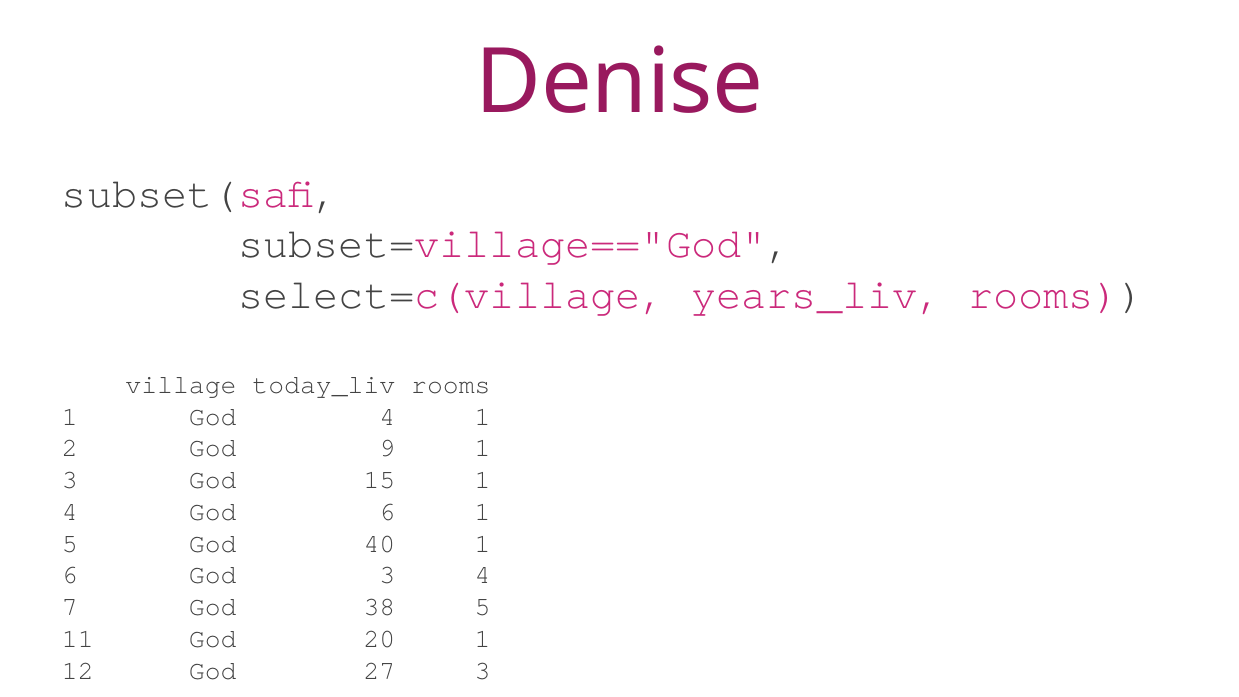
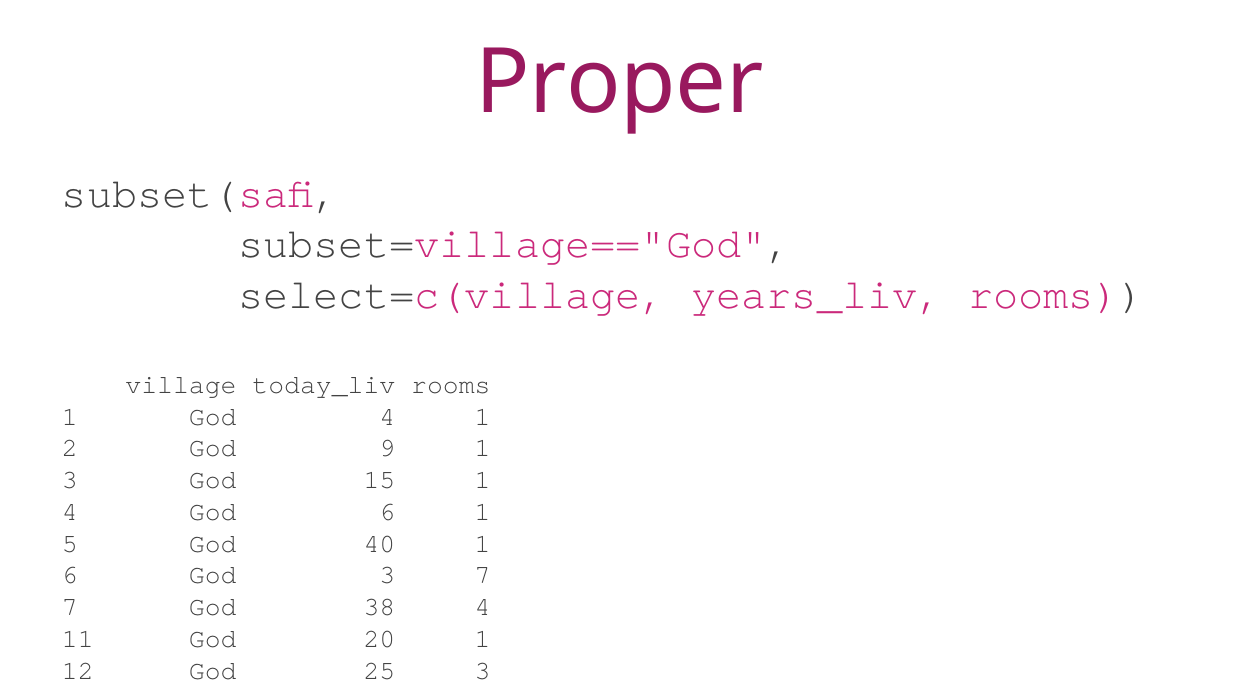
Denise: Denise -> Proper (620, 82)
3 4: 4 -> 7 (483, 575)
38 5: 5 -> 4 (483, 607)
27: 27 -> 25 (379, 670)
